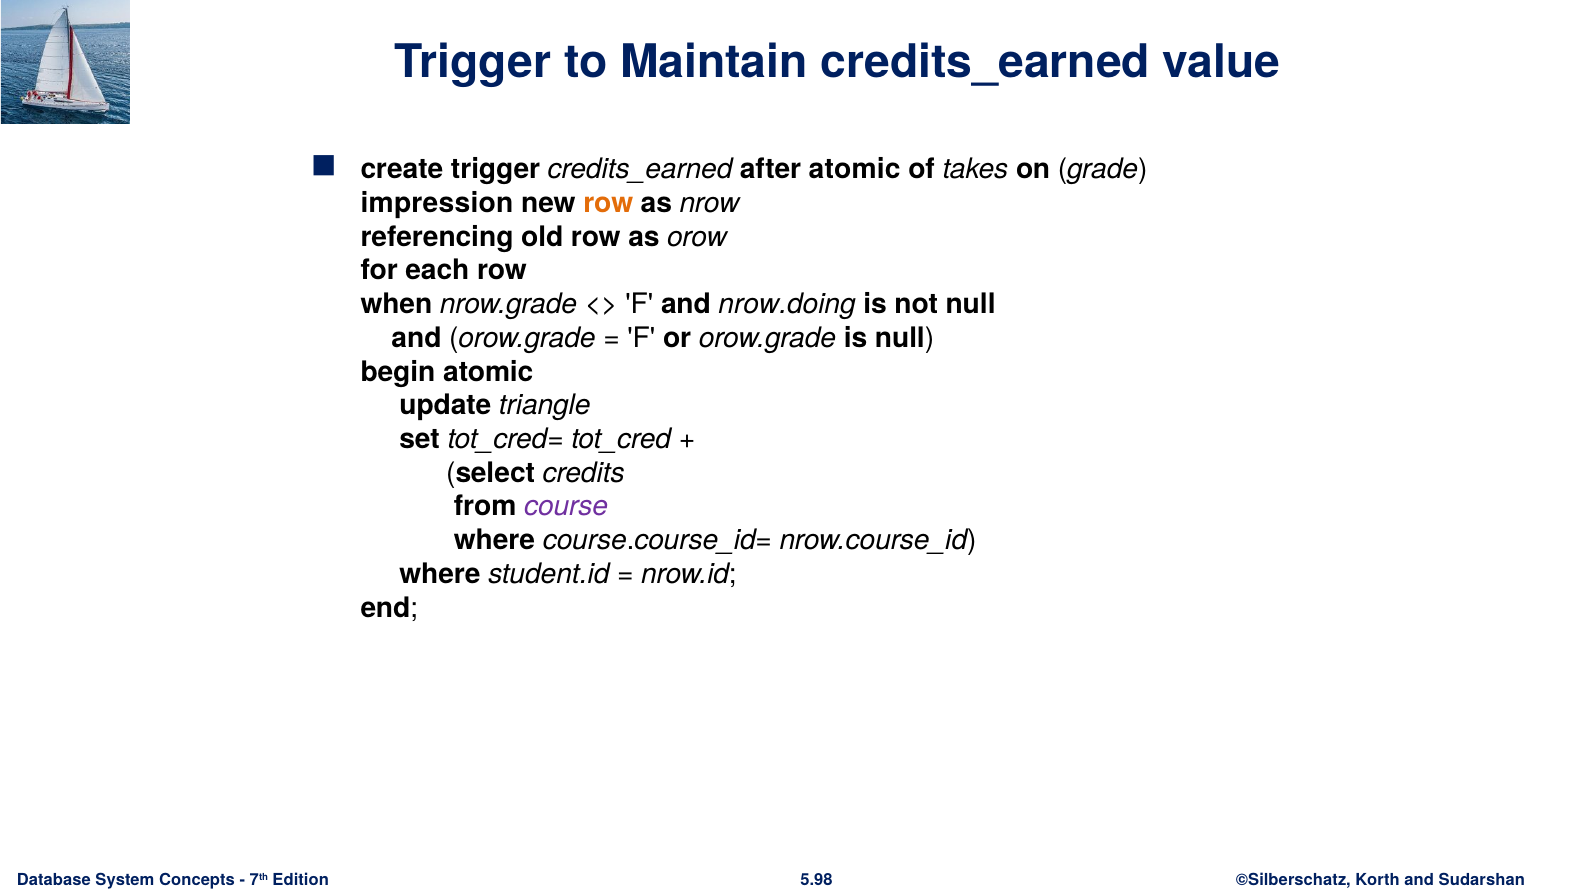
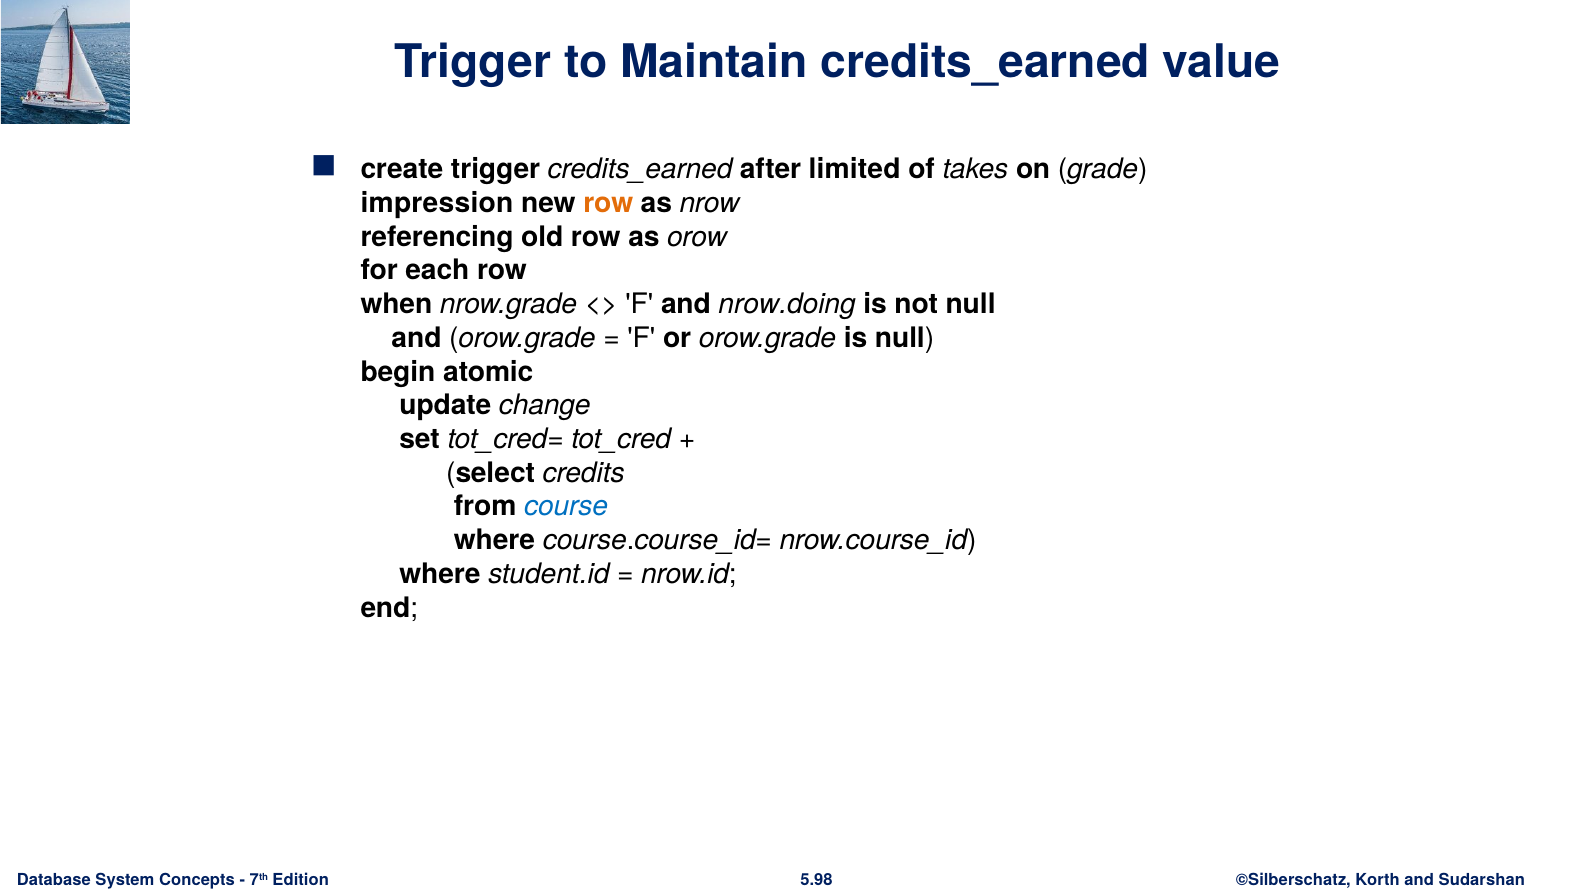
after atomic: atomic -> limited (855, 169)
triangle: triangle -> change (545, 405)
course colour: purple -> blue (566, 507)
